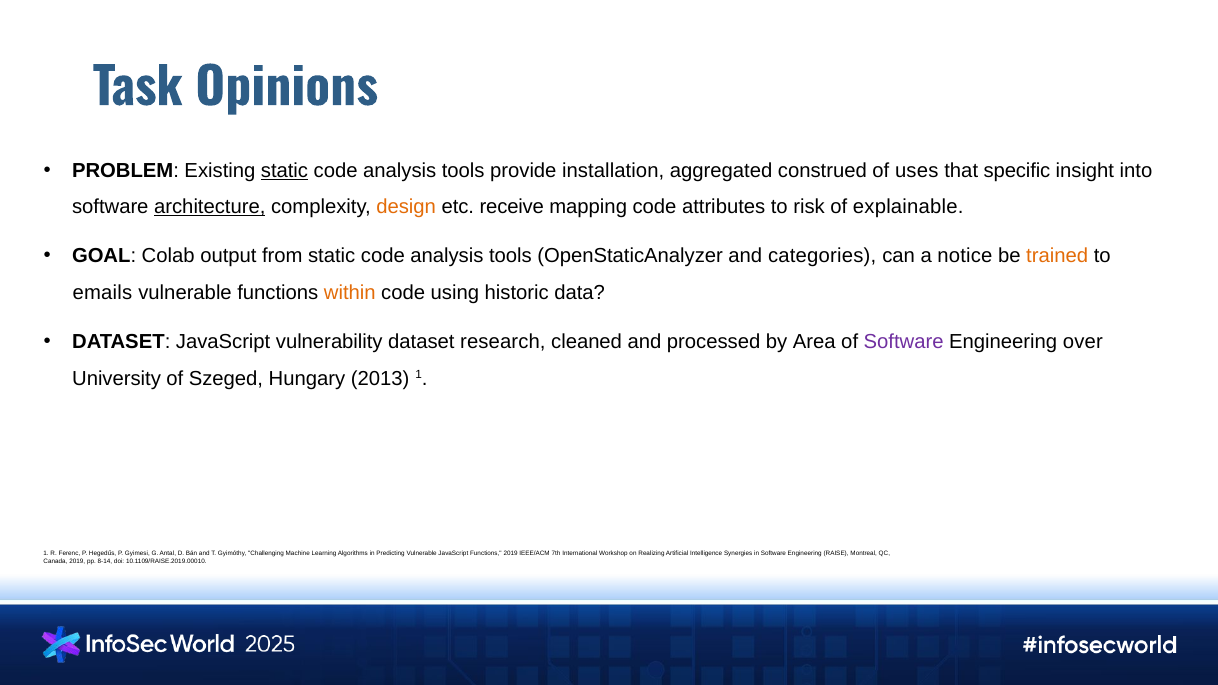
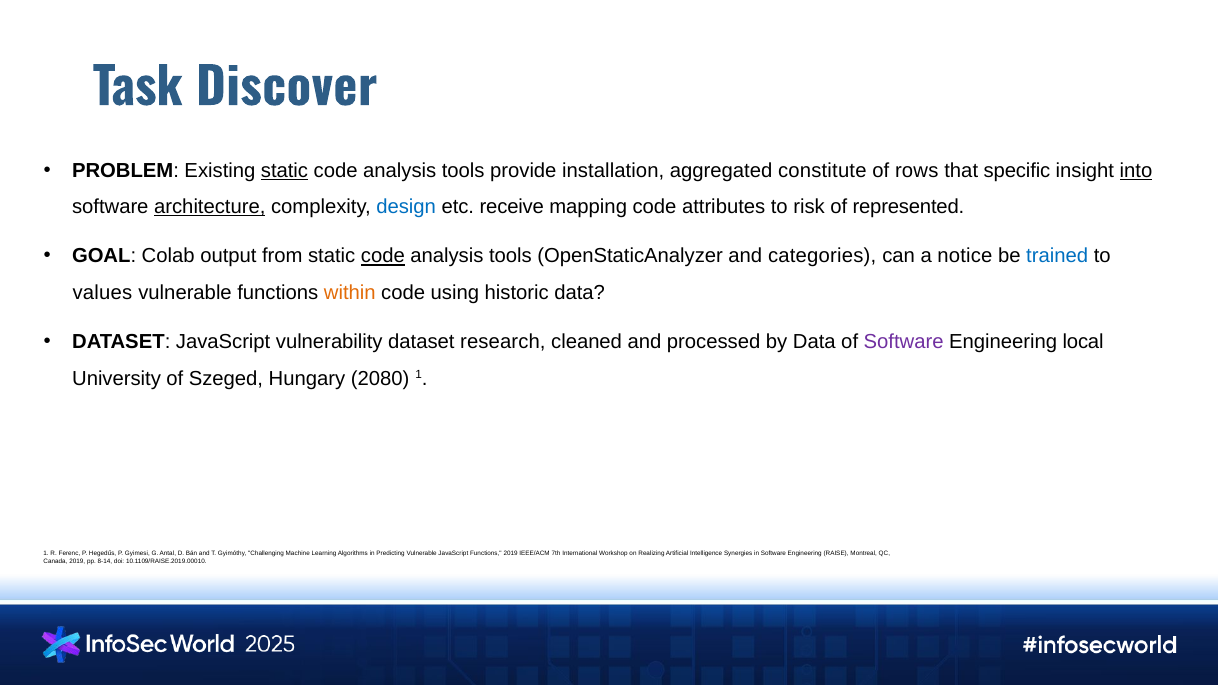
Opinions: Opinions -> Discover (287, 88)
construed: construed -> constitute (822, 171)
uses: uses -> rows (917, 171)
into underline: none -> present (1136, 171)
design colour: orange -> blue (406, 207)
explainable: explainable -> represented (908, 207)
code underline: none -> present (383, 256)
trained colour: orange -> blue (1057, 256)
emails: emails -> values (102, 293)
by Area: Area -> Data (814, 342)
over: over -> local (1083, 342)
2013: 2013 -> 2080 (380, 378)
